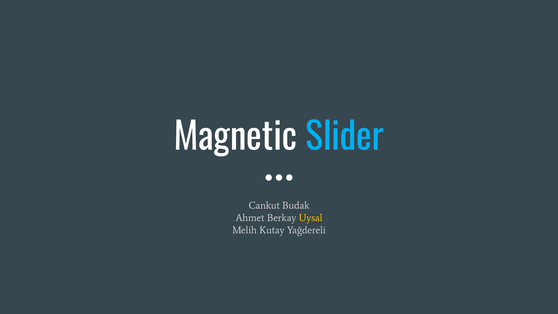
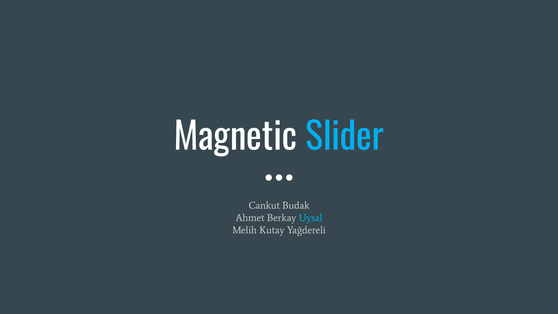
Uysal colour: yellow -> light blue (311, 218)
